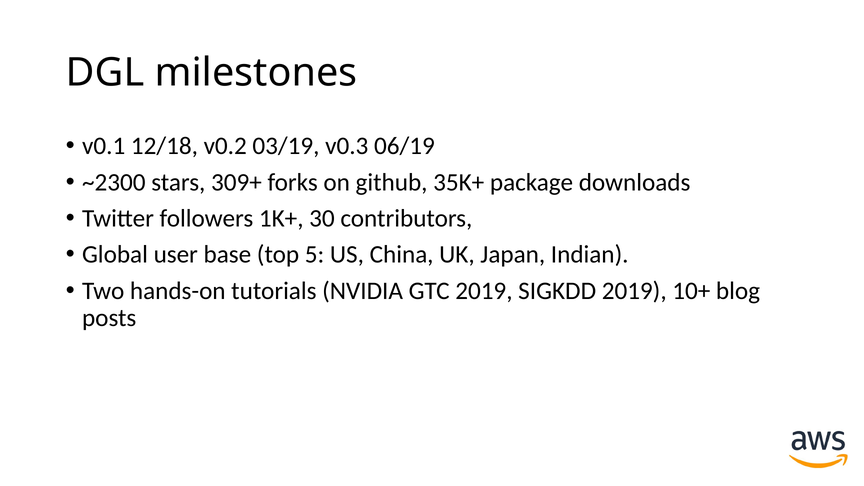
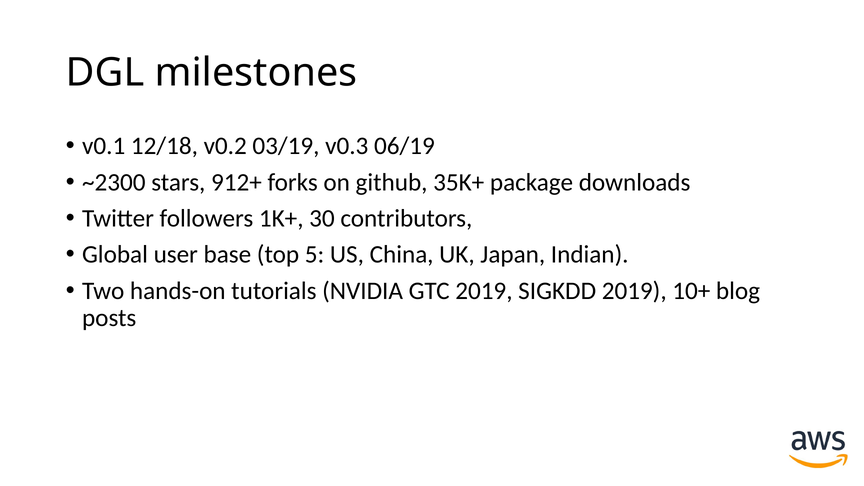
309+: 309+ -> 912+ (236, 182)
